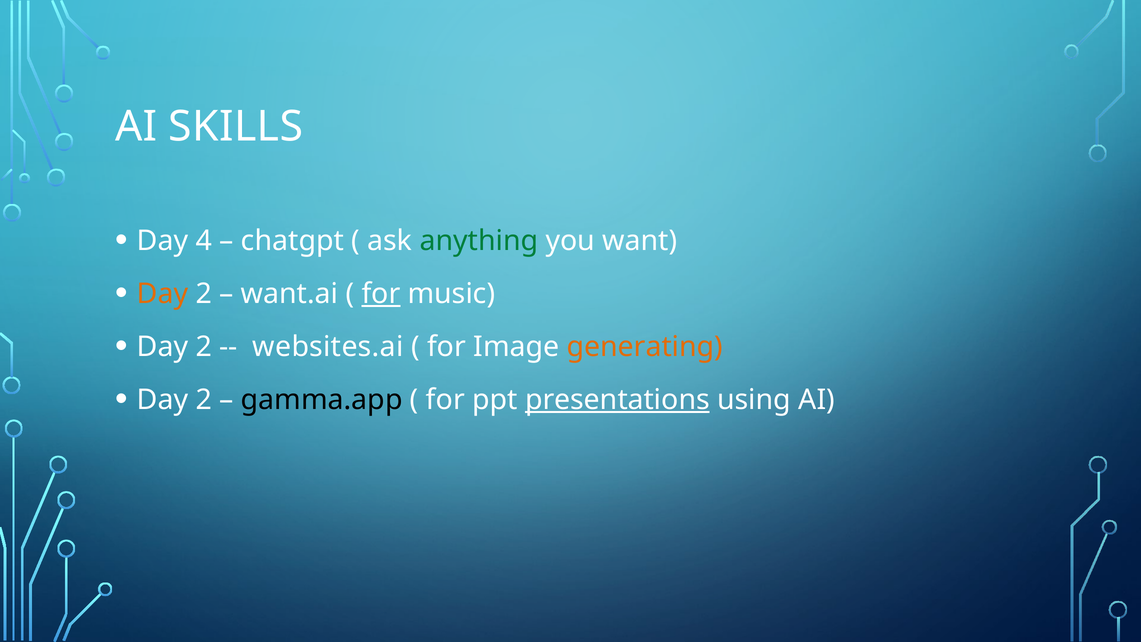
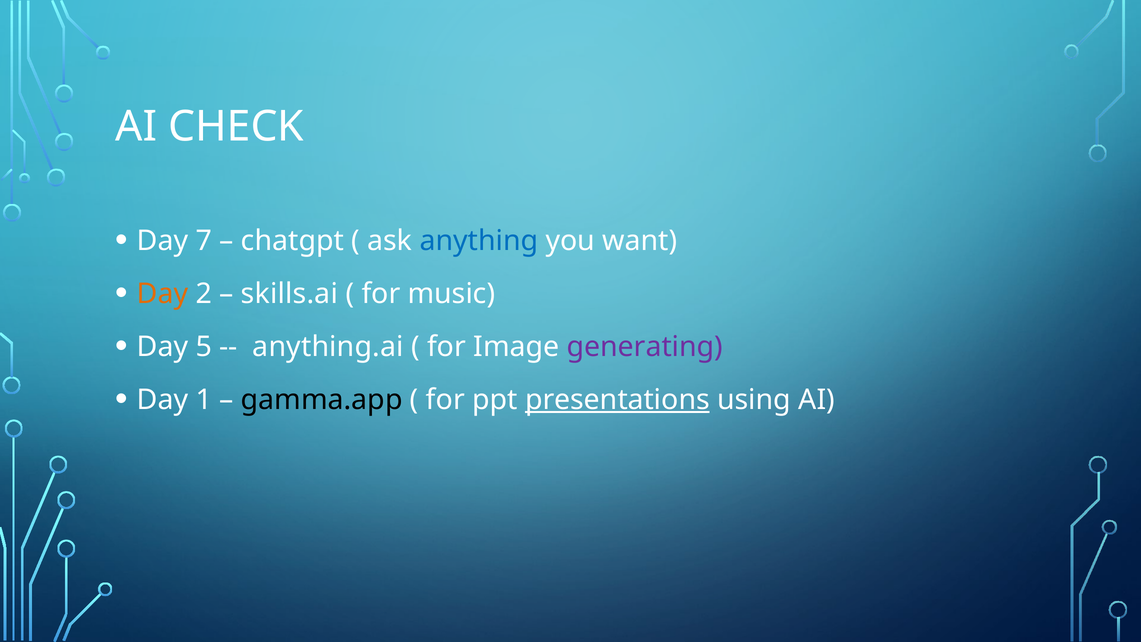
SKILLS: SKILLS -> CHECK (236, 127)
4: 4 -> 7 (204, 241)
anything colour: green -> blue (479, 241)
want.ai: want.ai -> skills.ai (289, 294)
for underline: present -> none (381, 294)
2: 2 -> 5 (204, 347)
websites.ai: websites.ai -> anything.ai (328, 347)
generating colour: orange -> purple (645, 347)
2: 2 -> 1 (204, 400)
